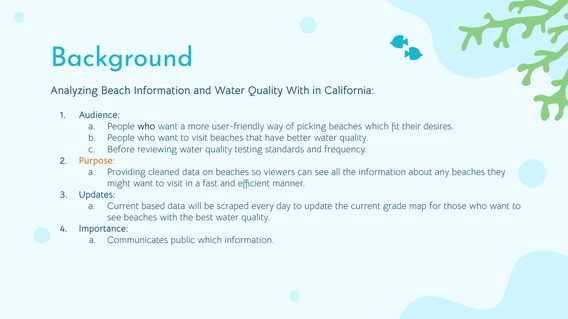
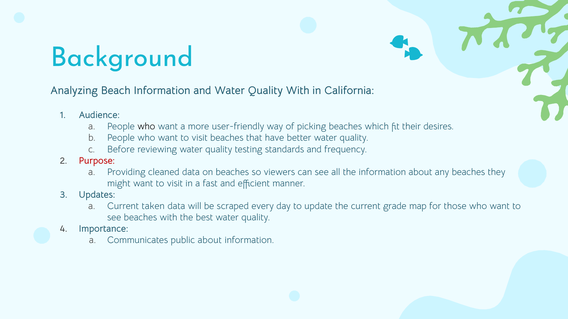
Purpose colour: orange -> red (97, 161)
based: based -> taken (153, 206)
public which: which -> about (210, 240)
